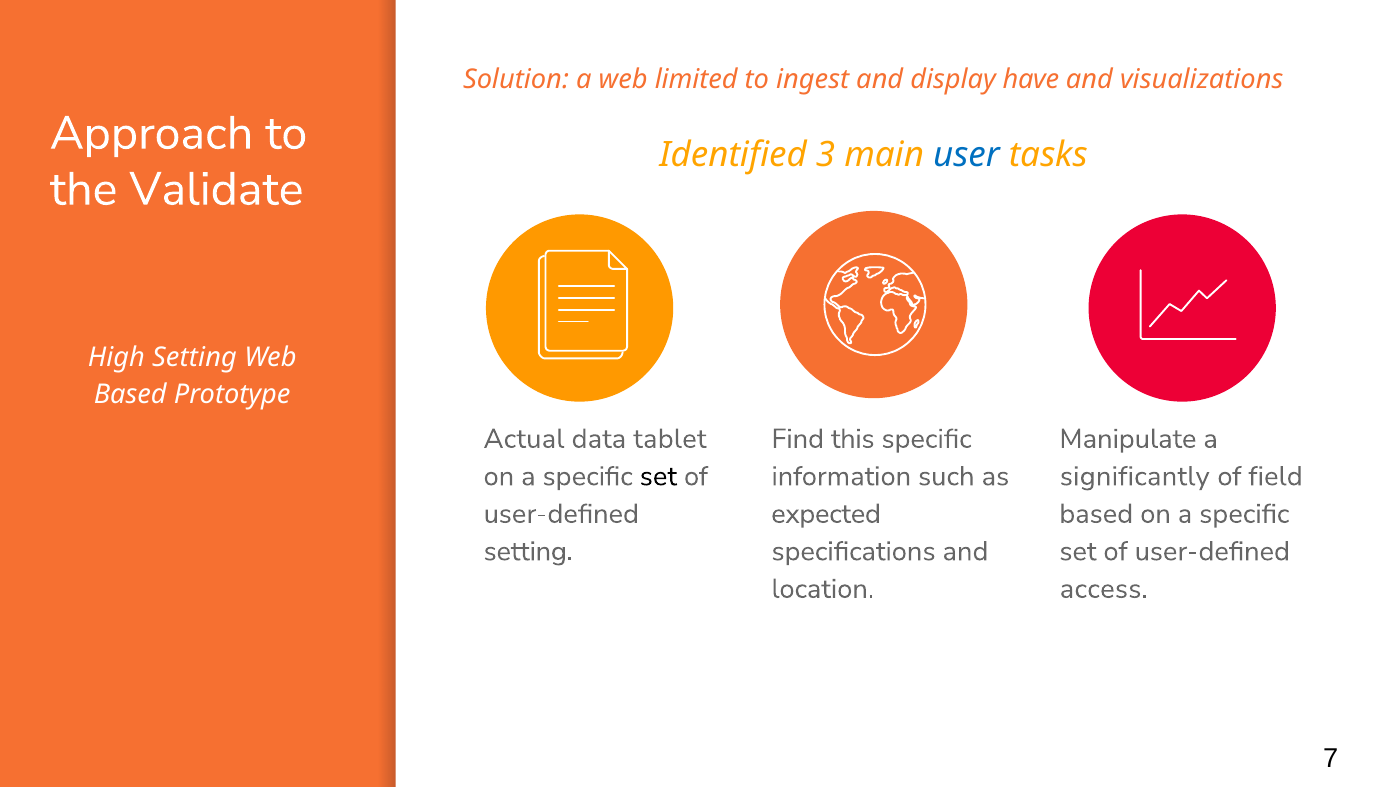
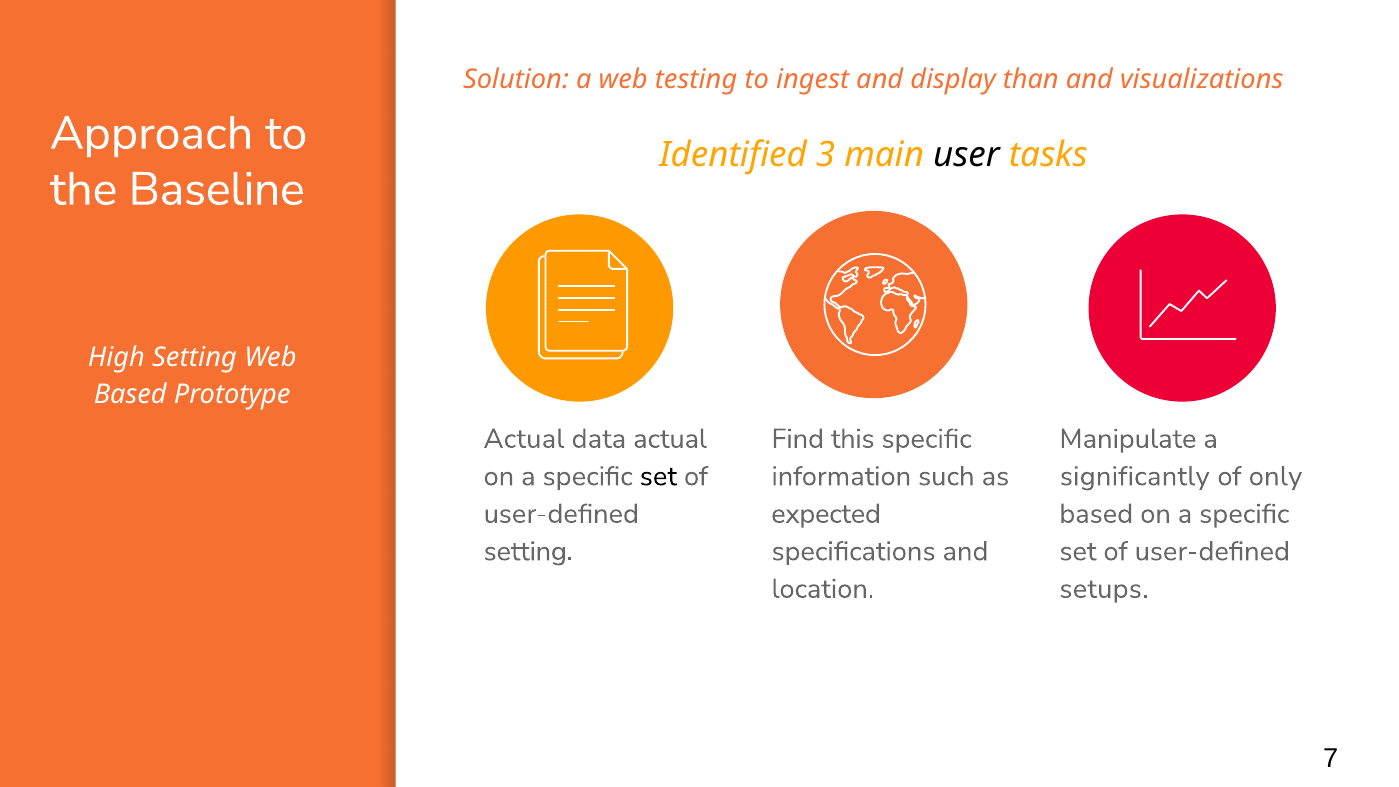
limited: limited -> testing (696, 79)
have: have -> than (1031, 79)
user colour: blue -> black (966, 155)
Validate: Validate -> Baseline (217, 189)
data tablet: tablet -> actual (670, 439)
field: field -> only (1275, 476)
access: access -> setups (1104, 589)
